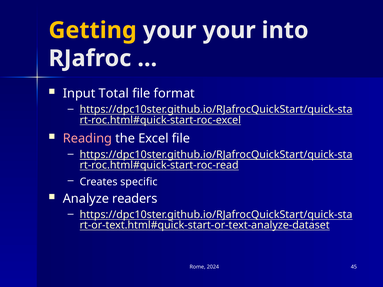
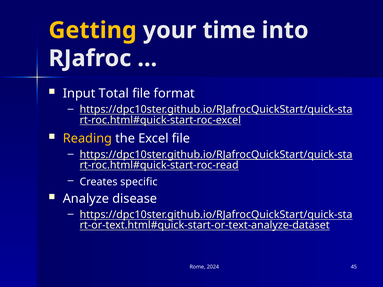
your your: your -> time (229, 30)
Reading colour: pink -> yellow (87, 139)
readers: readers -> disease (135, 199)
